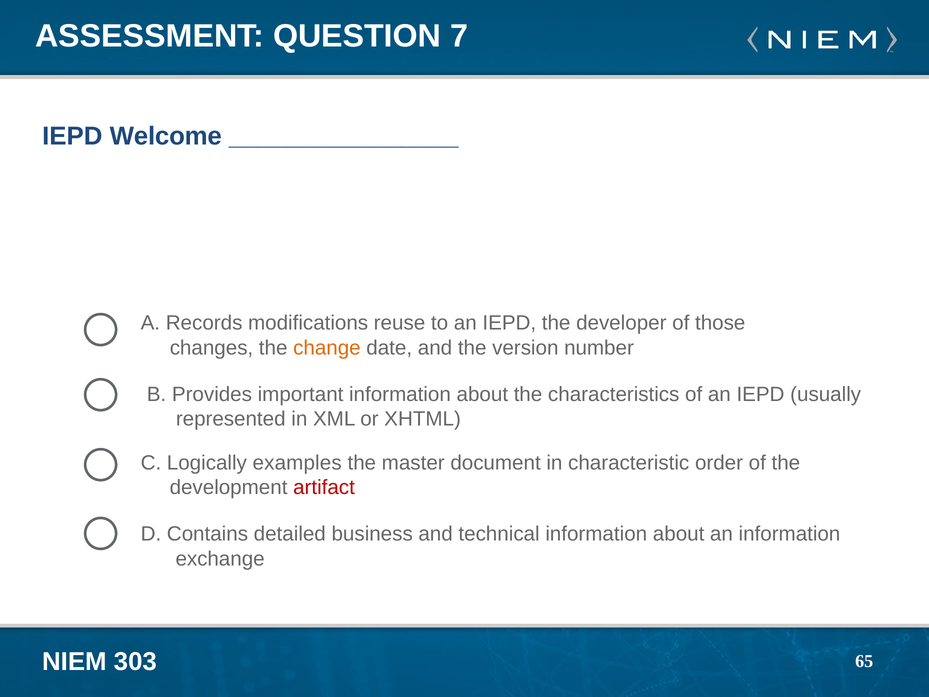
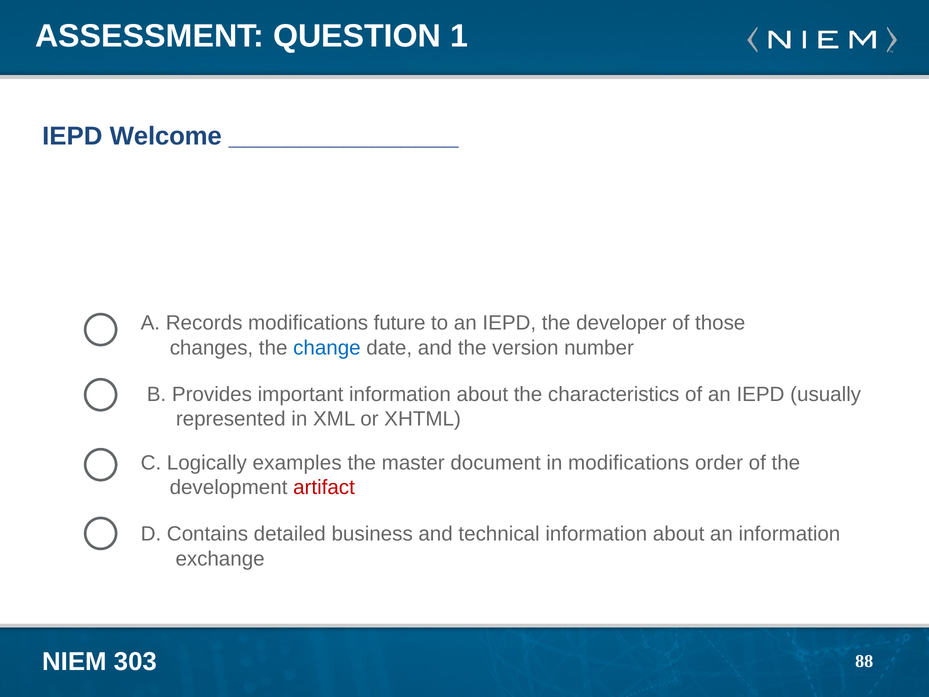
7: 7 -> 1 (459, 36)
reuse: reuse -> future (400, 323)
change colour: orange -> blue (327, 348)
in characteristic: characteristic -> modifications (629, 463)
65: 65 -> 88 (864, 661)
